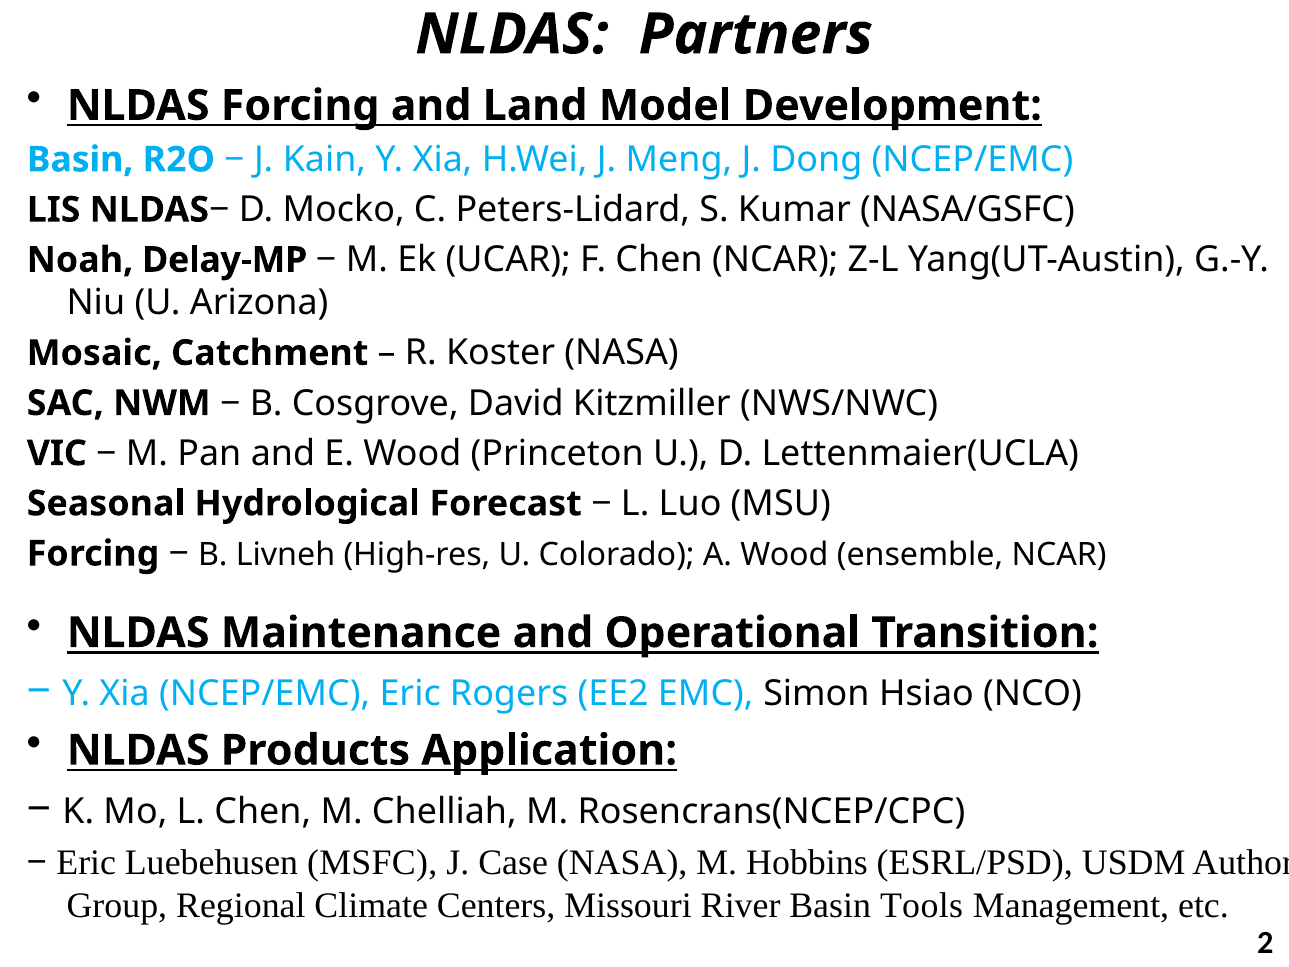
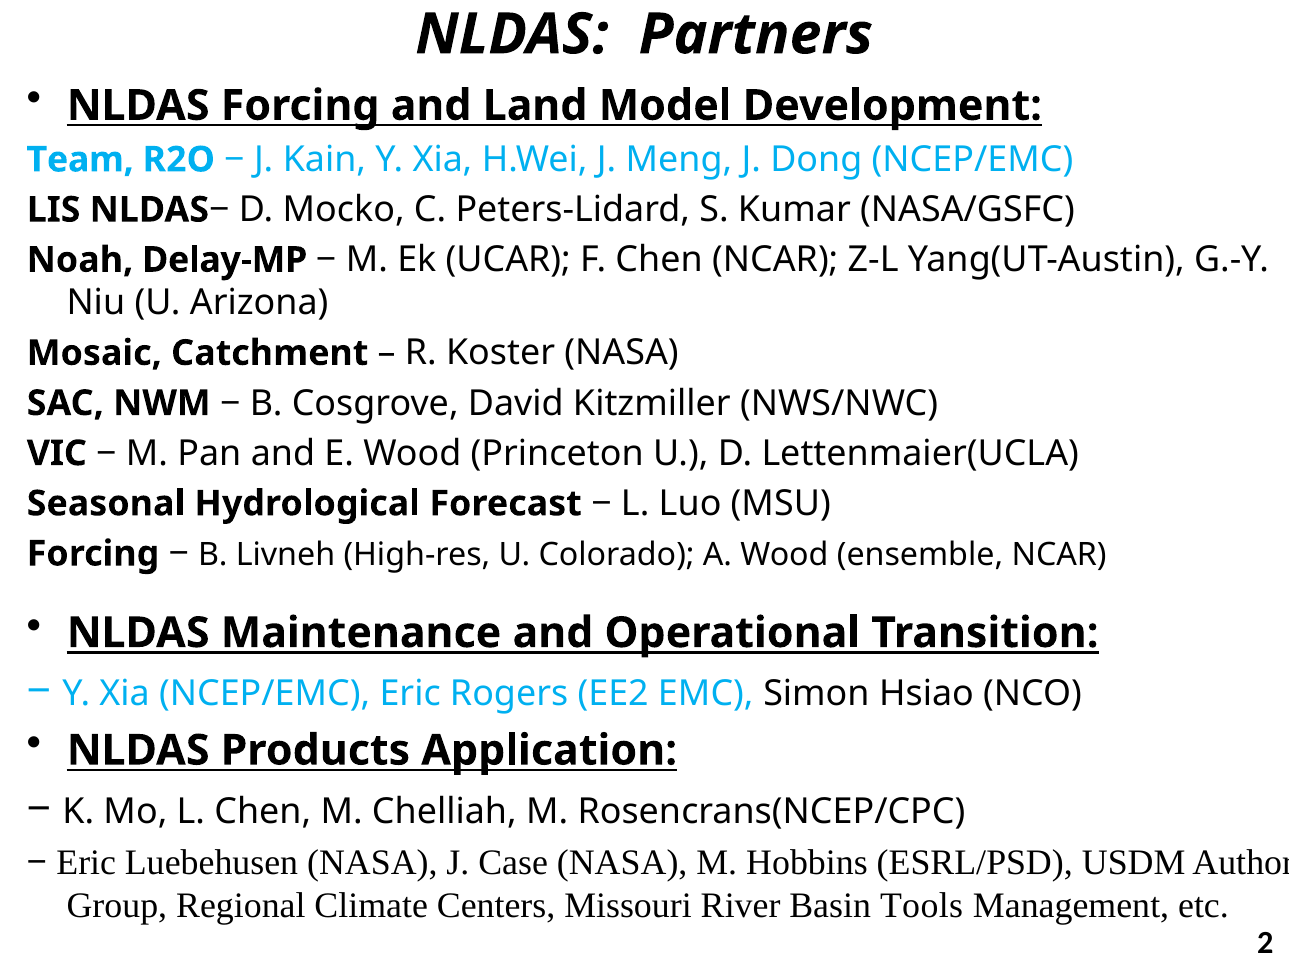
Basin: Basin -> Team (80, 160)
Luebehusen MSFC: MSFC -> NASA (372, 863)
